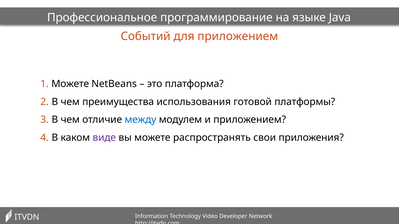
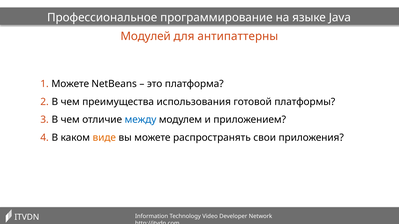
Событий: Событий -> Модулей (146, 36)
для приложением: приложением -> антипаттерны (238, 36)
виде colour: purple -> orange (104, 138)
